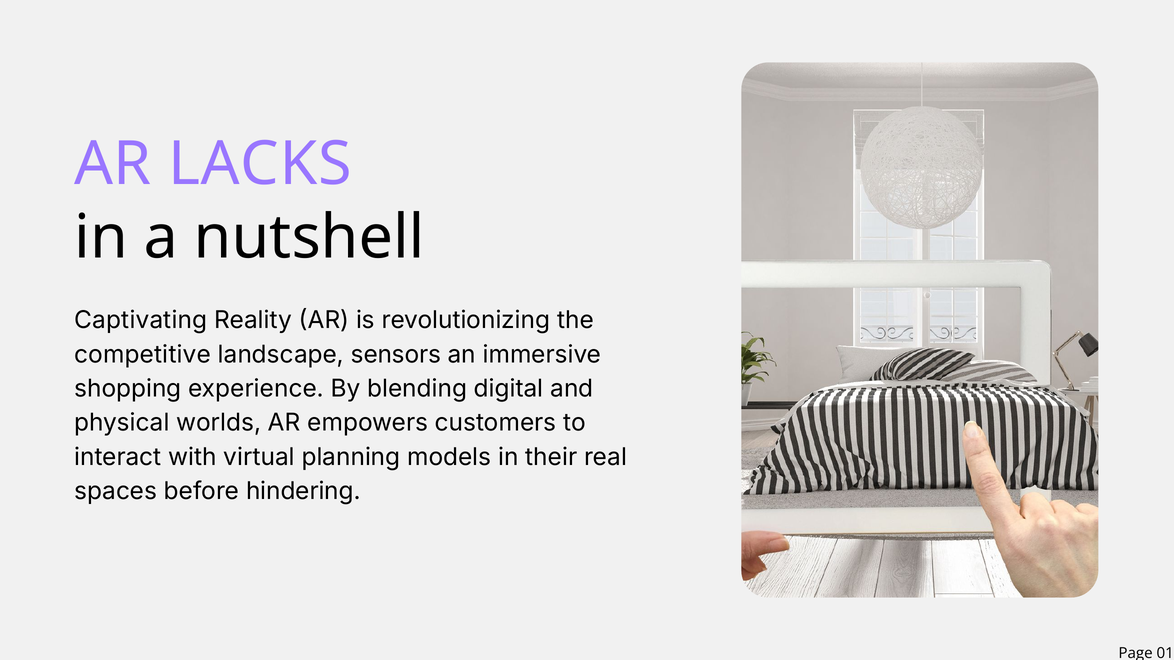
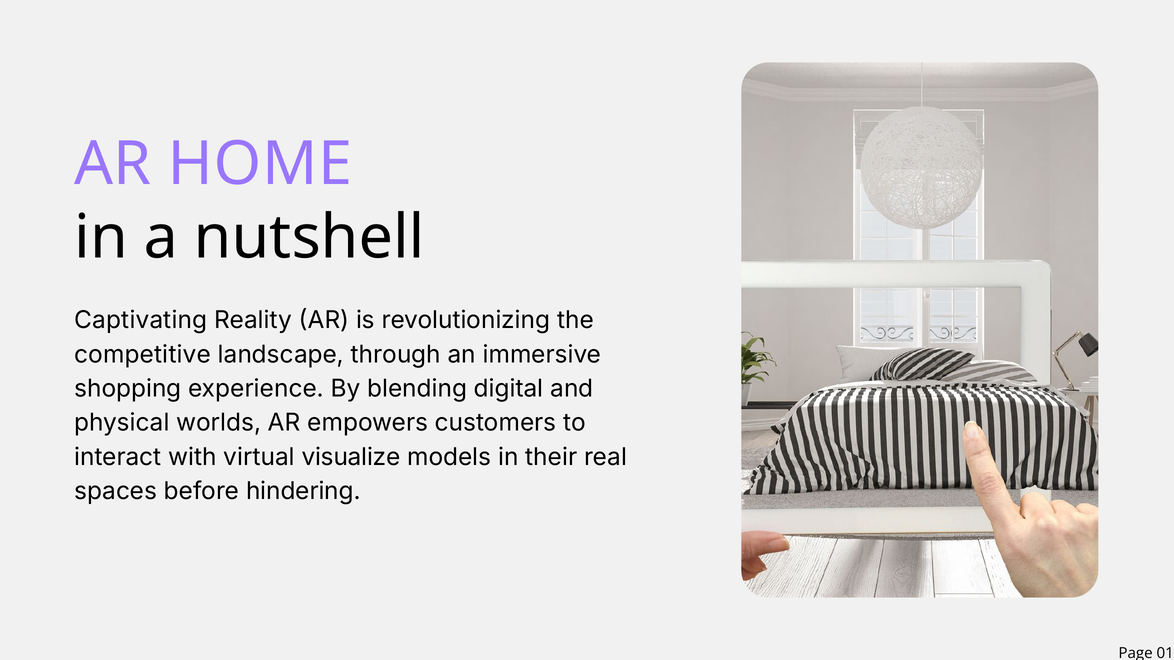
LACKS: LACKS -> HOME (260, 164)
sensors: sensors -> through (396, 355)
planning: planning -> visualize (351, 457)
